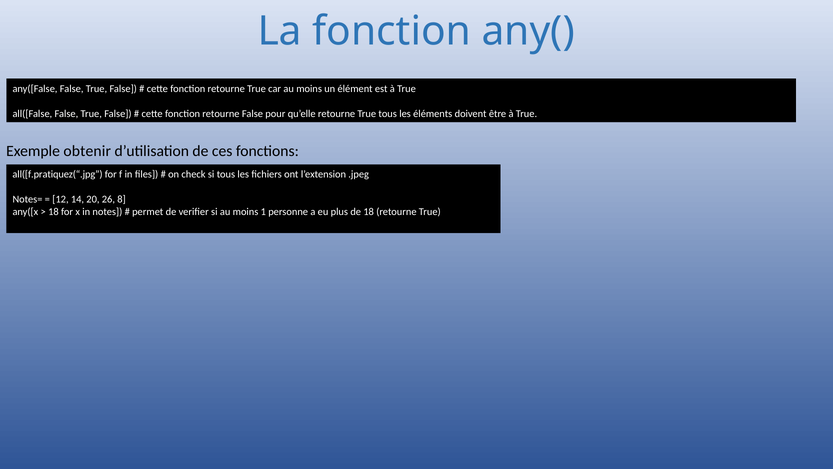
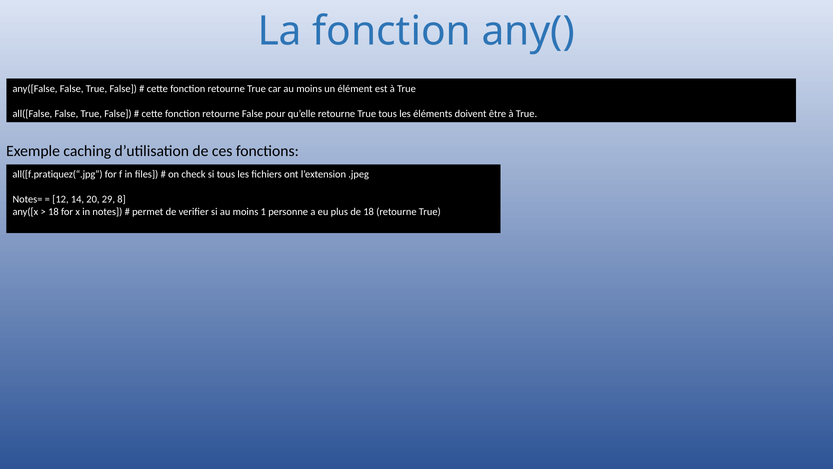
obtenir: obtenir -> caching (87, 151)
26: 26 -> 29 (108, 199)
